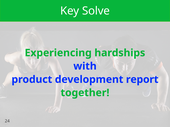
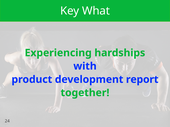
Solve: Solve -> What (96, 11)
